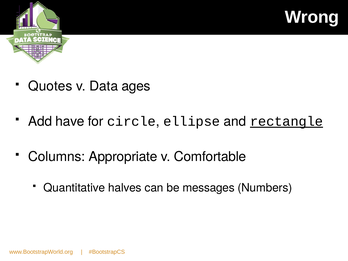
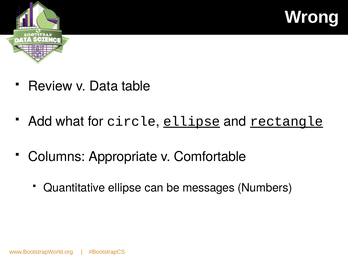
Quotes: Quotes -> Review (50, 86)
ages: ages -> table (136, 86)
have: have -> what (70, 121)
ellipse underline: none -> present (192, 121)
Quantitative halves: halves -> ellipse (125, 188)
